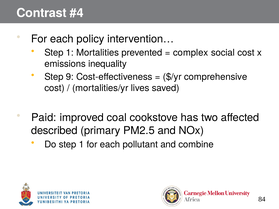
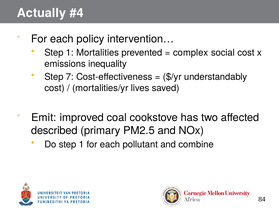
Contrast: Contrast -> Actually (41, 13)
9: 9 -> 7 (70, 77)
comprehensive: comprehensive -> understandably (216, 77)
Paid: Paid -> Emit (44, 118)
